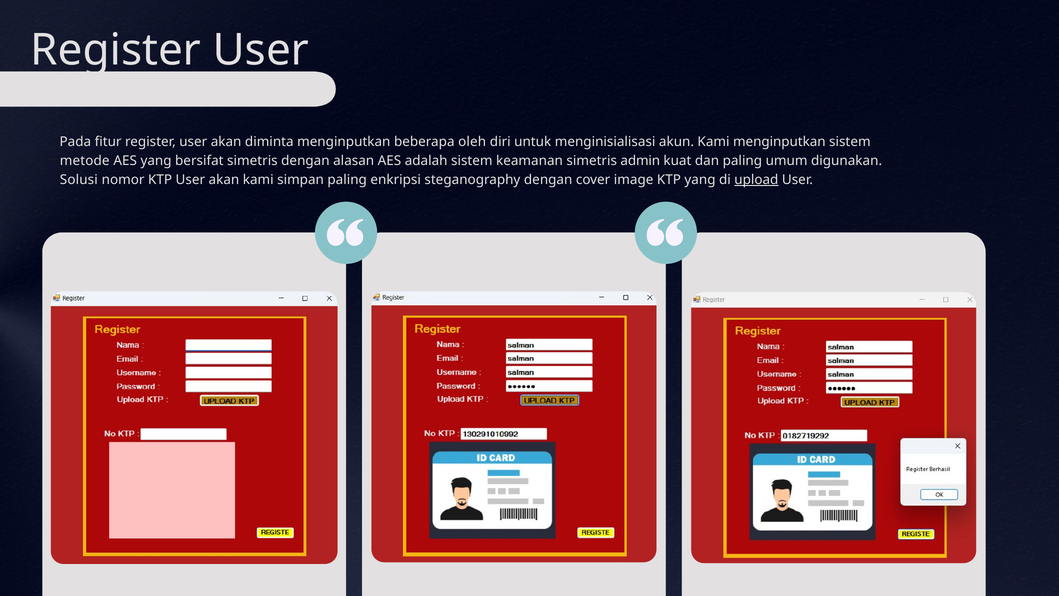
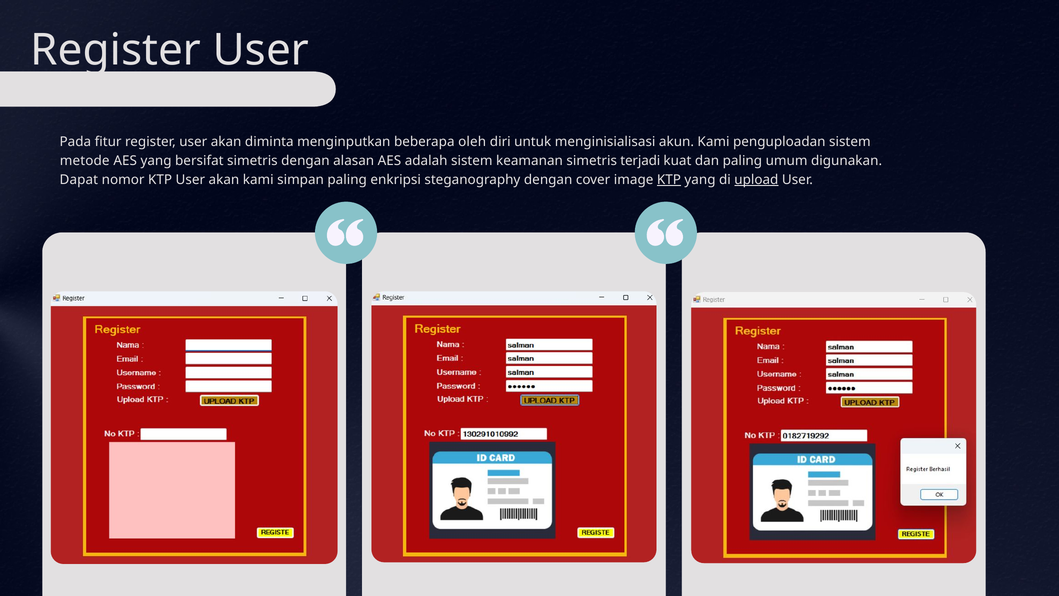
Kami menginputkan: menginputkan -> penguploadan (779, 142)
admin: admin -> terjadi (640, 161)
Solusi: Solusi -> Dapat (79, 180)
KTP underline: none -> present (669, 180)
